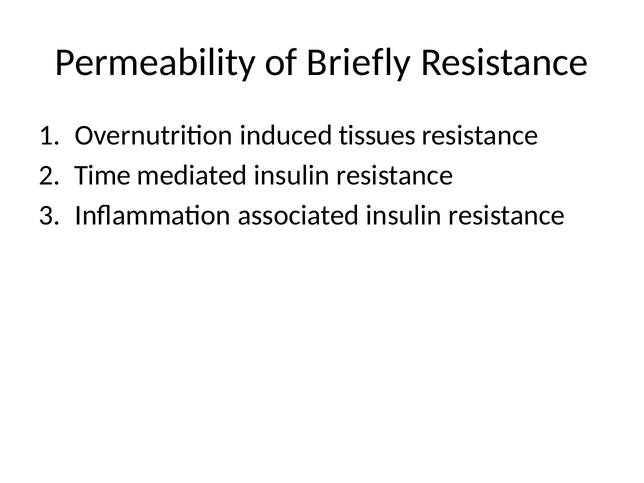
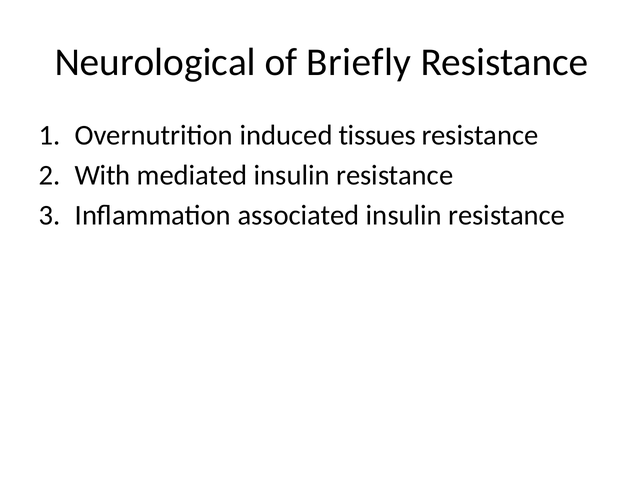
Permeability: Permeability -> Neurological (155, 62)
Time: Time -> With (103, 175)
